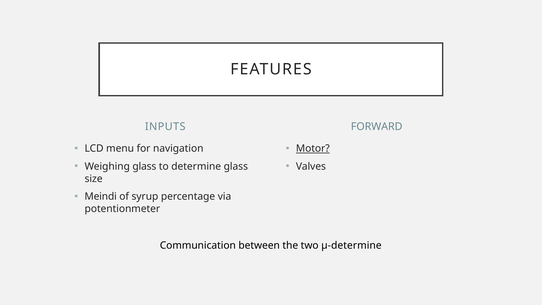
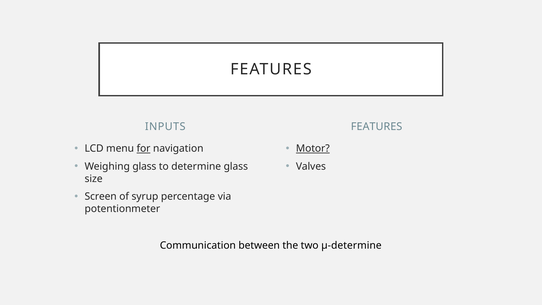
FORWARD: FORWARD -> FEATURES (377, 126)
for underline: none -> present (144, 149)
Meindi: Meindi -> Screen (101, 196)
